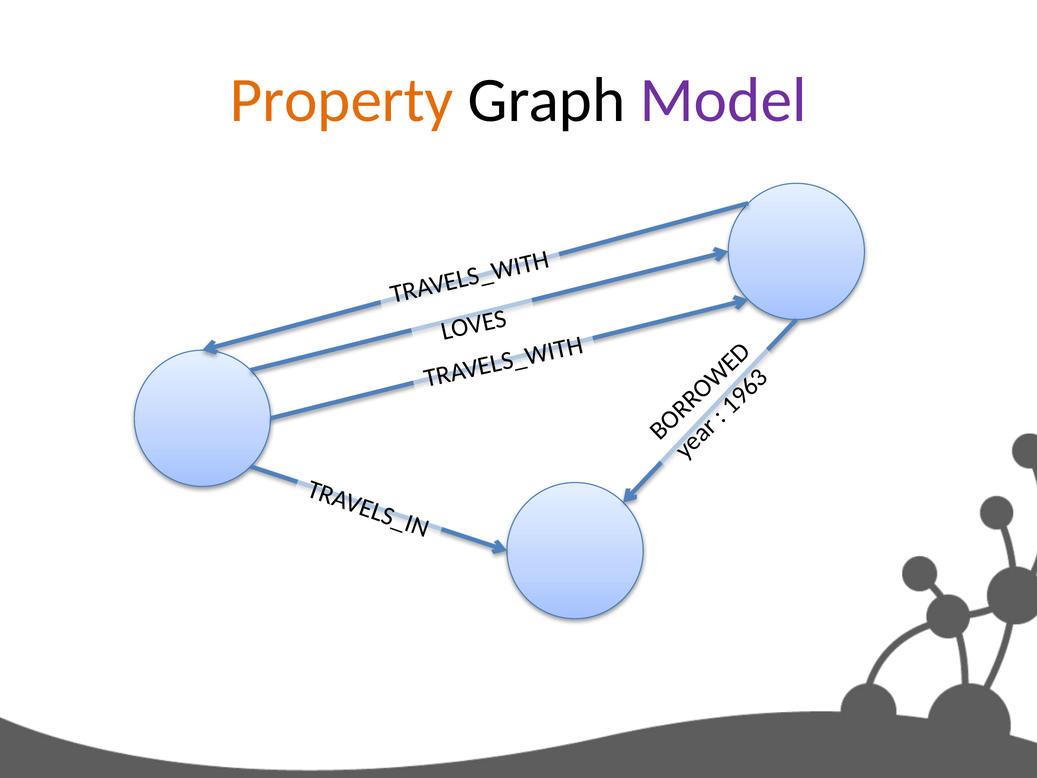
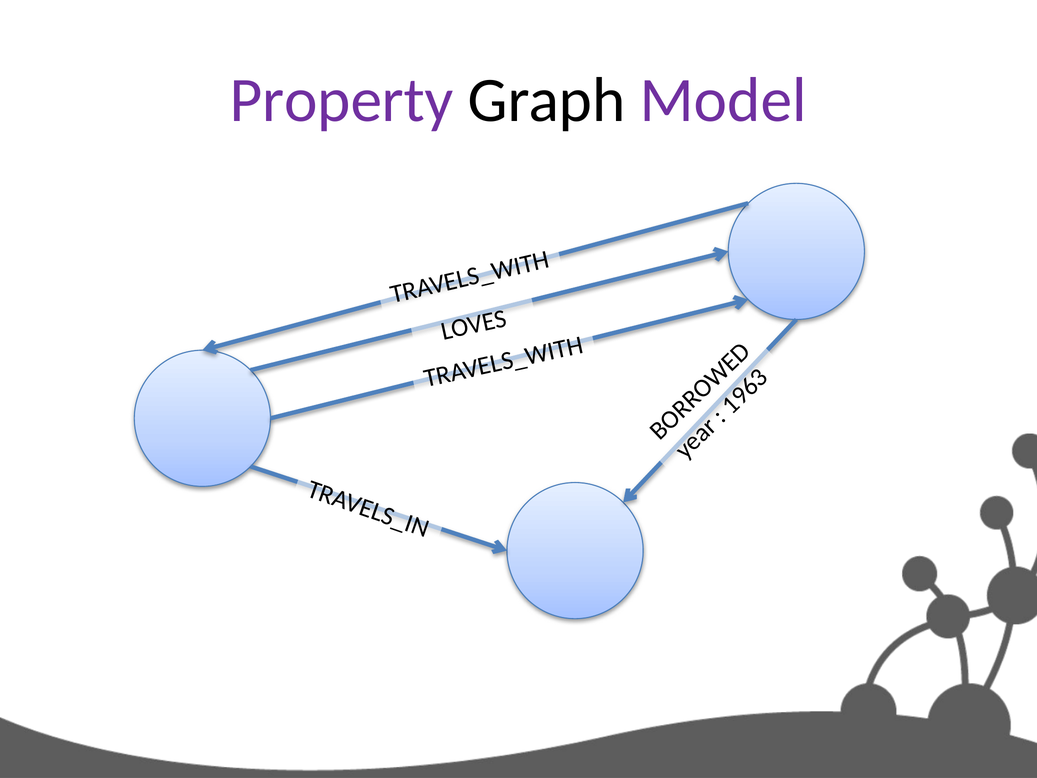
Property colour: orange -> purple (342, 100)
